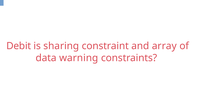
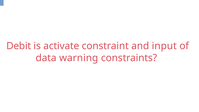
sharing: sharing -> activate (61, 46)
array: array -> input (164, 46)
